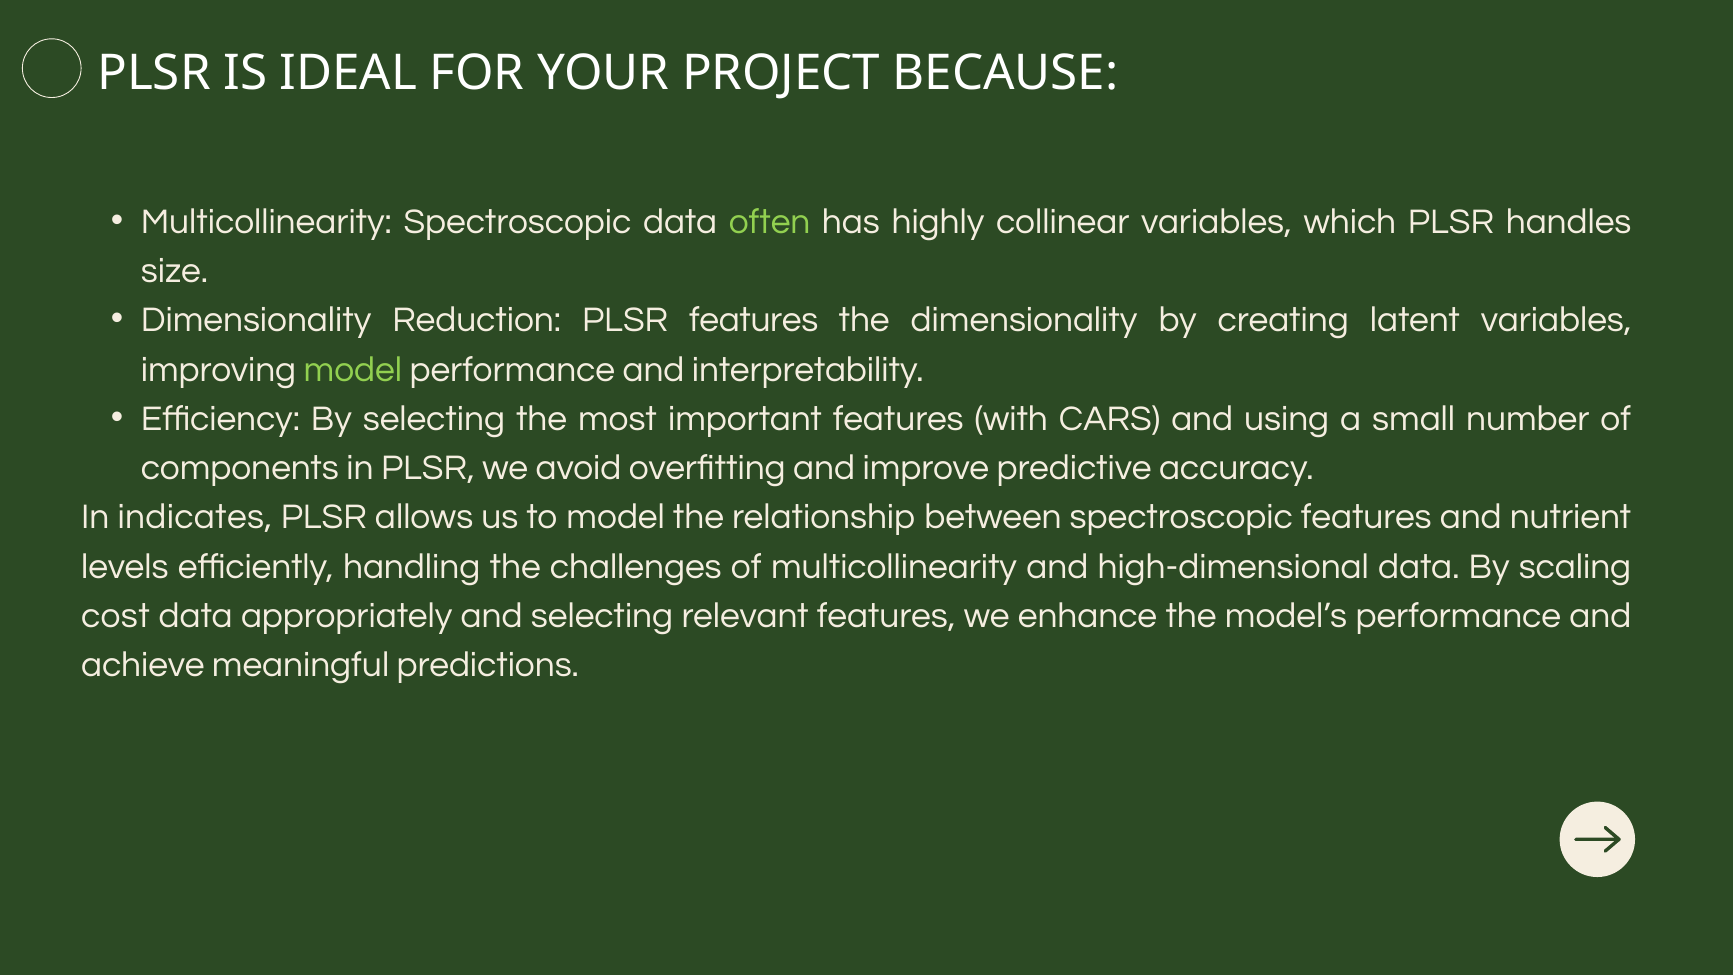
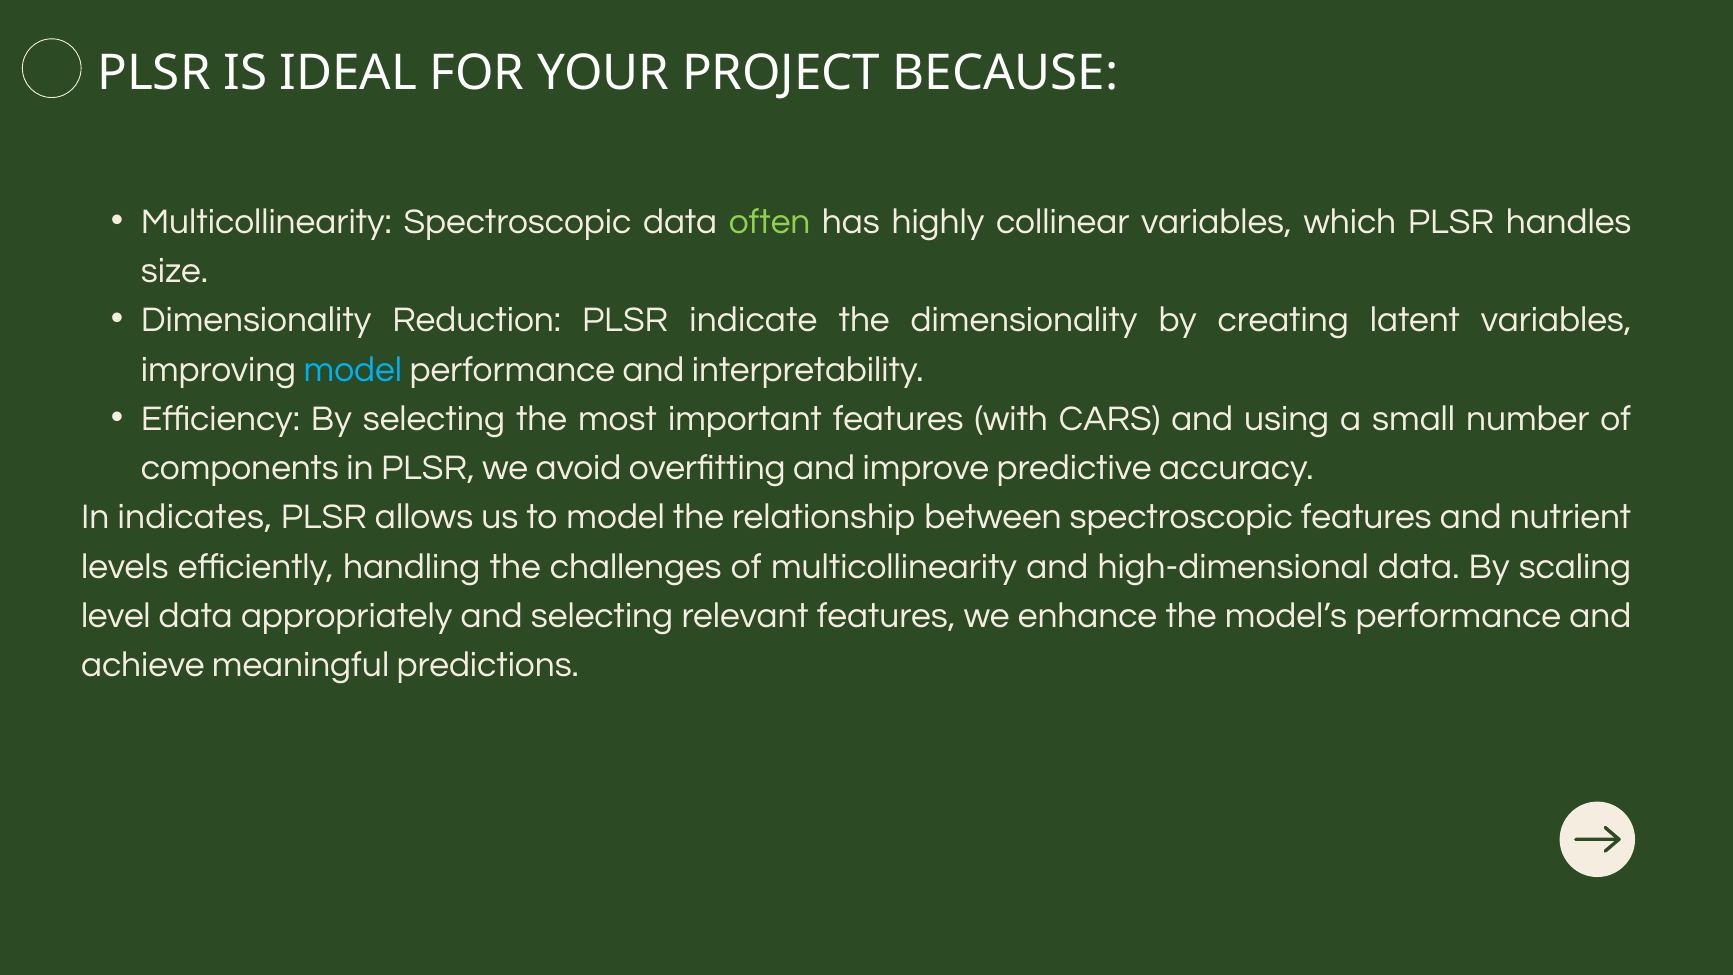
PLSR features: features -> indicate (753, 320)
model colour: light green -> light blue (353, 369)
cost: cost -> level (116, 616)
